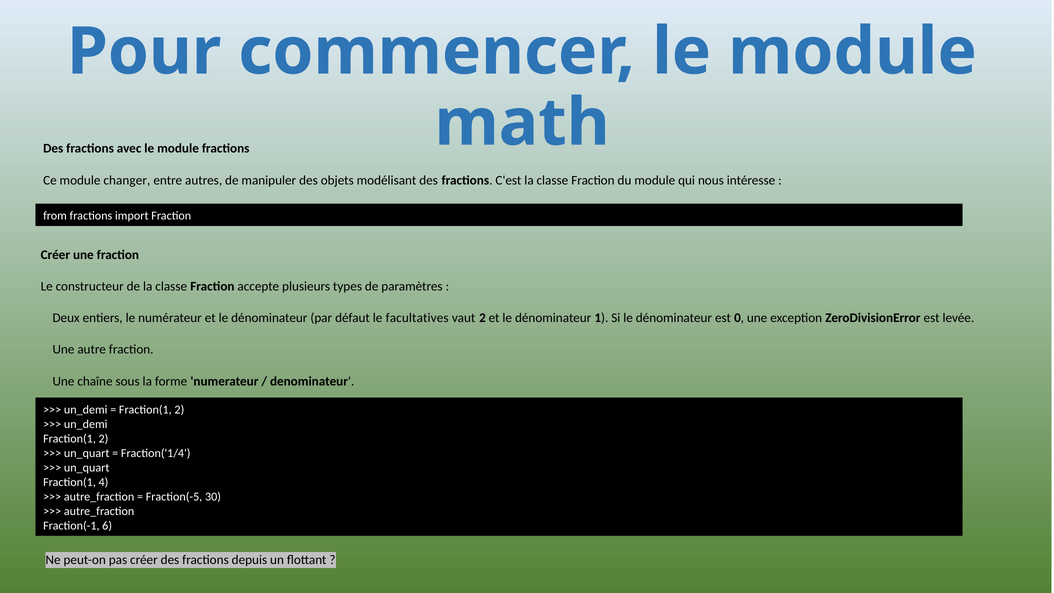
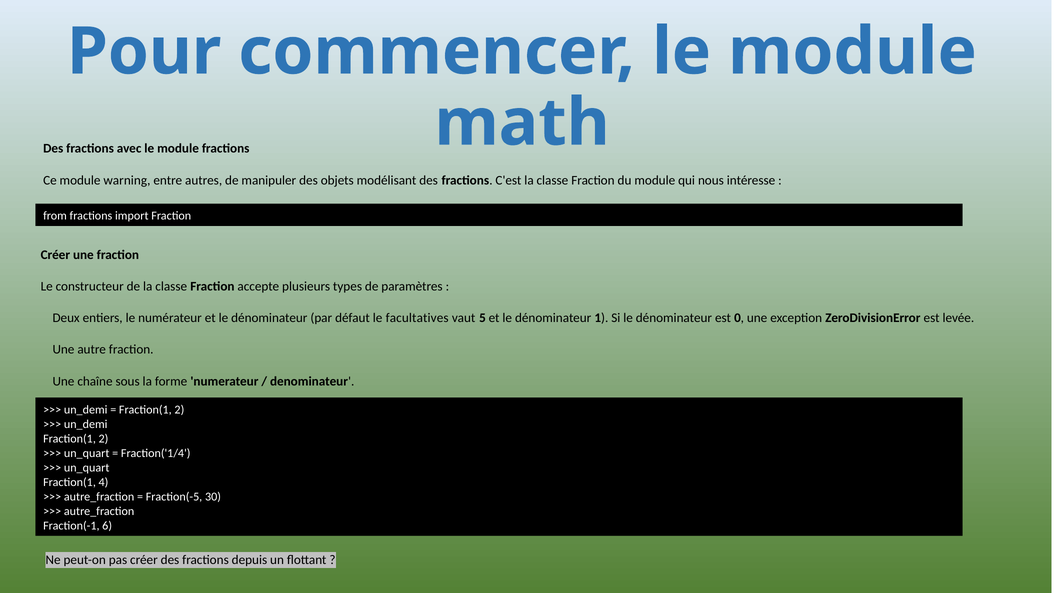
changer: changer -> warning (127, 180)
vaut 2: 2 -> 5 (482, 318)
